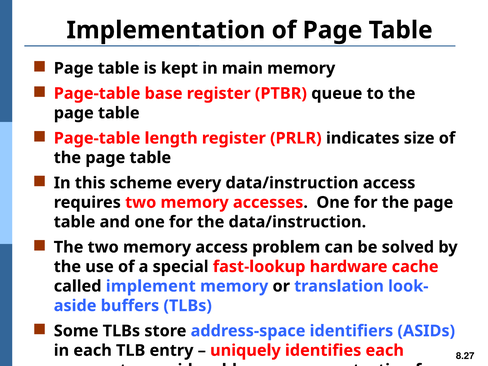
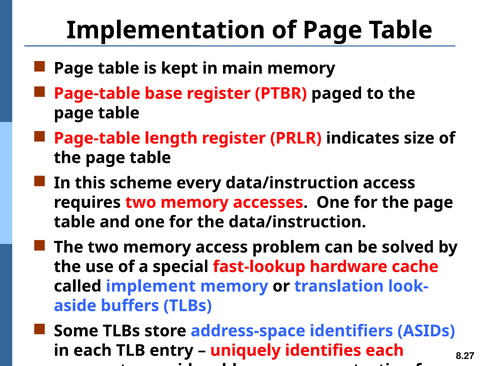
queue: queue -> paged (337, 93)
